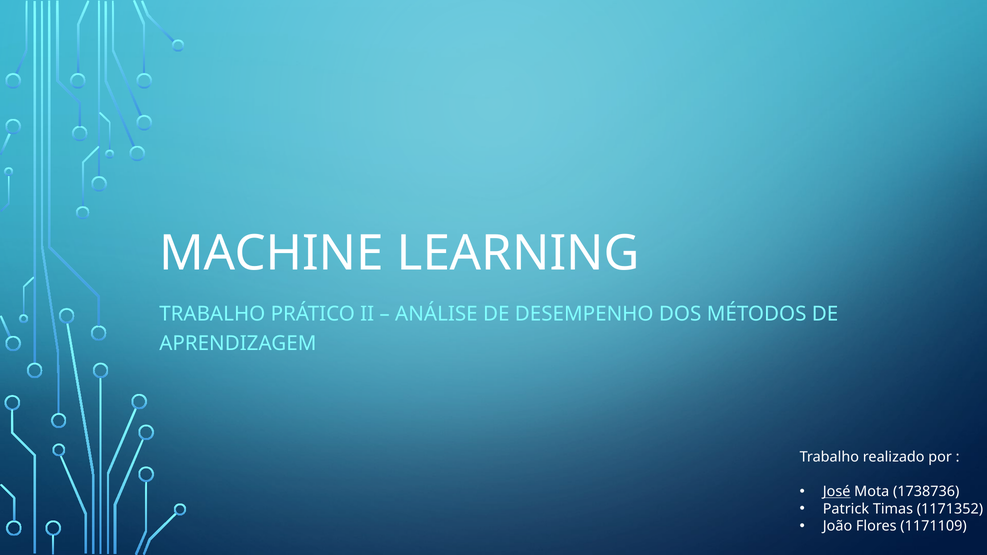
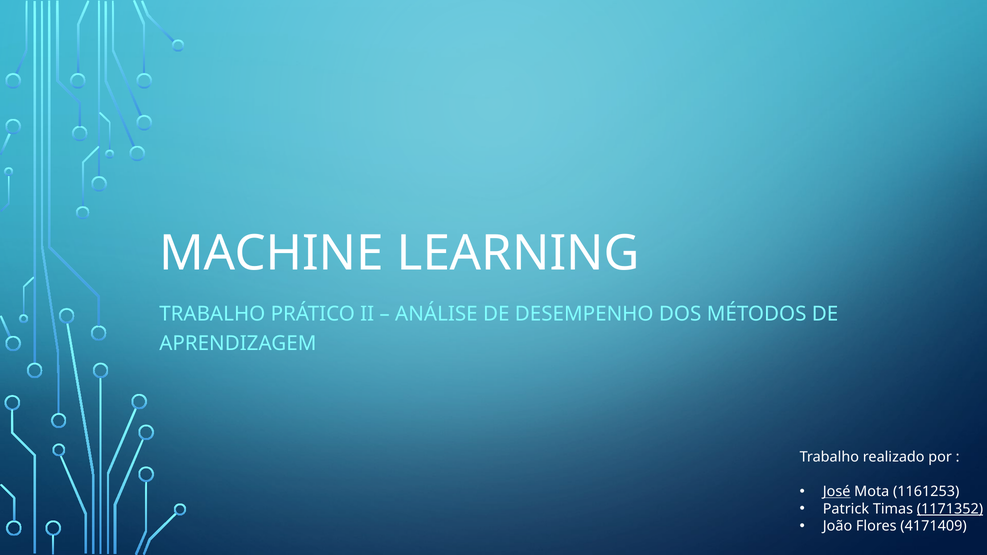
1738736: 1738736 -> 1161253 (926, 492)
1171352 underline: none -> present (950, 509)
1171109: 1171109 -> 4171409 (934, 526)
